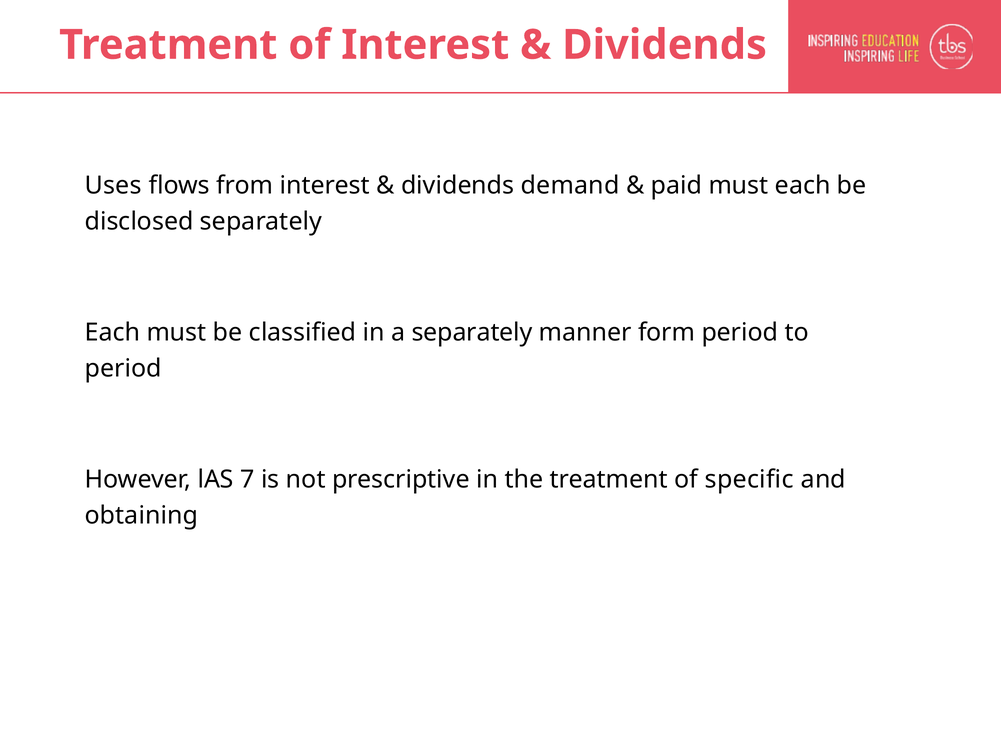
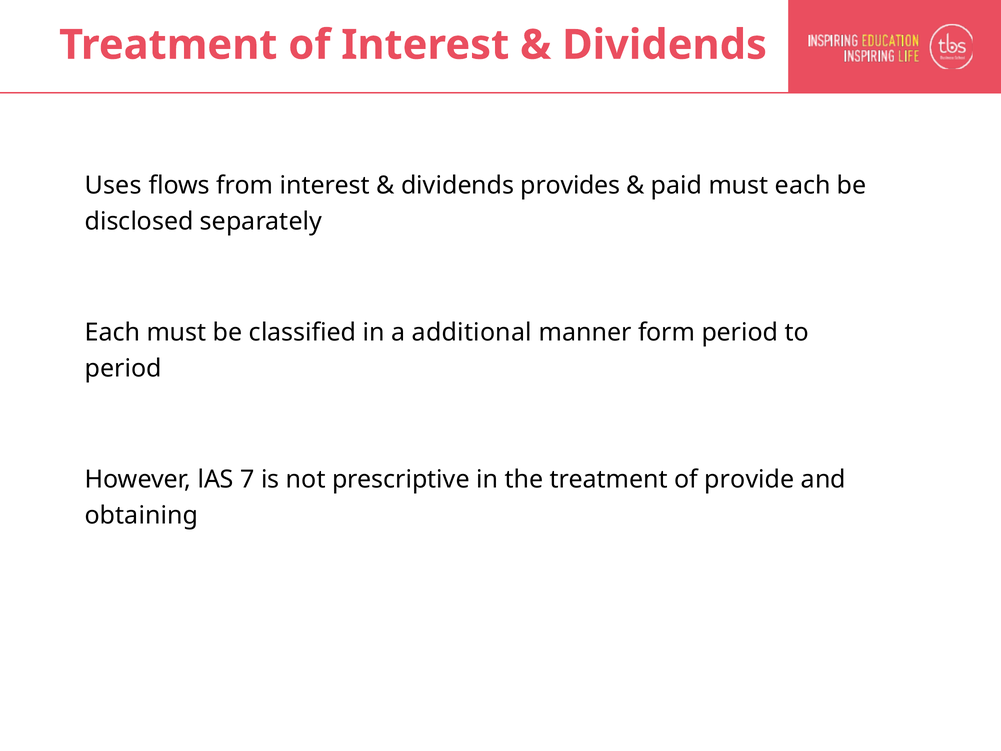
demand: demand -> provides (570, 186)
a separately: separately -> additional (472, 333)
specific: specific -> provide (749, 480)
